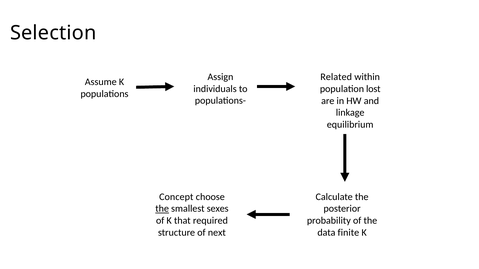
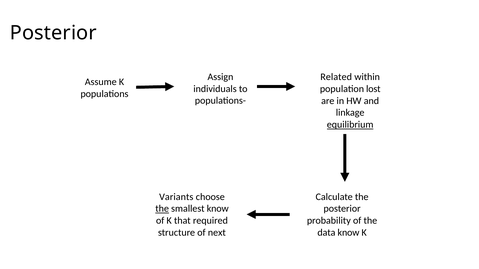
Selection: Selection -> Posterior (53, 33)
equilibrium underline: none -> present (350, 125)
Concept: Concept -> Variants (176, 197)
smallest sexes: sexes -> know (218, 209)
data finite: finite -> know (349, 233)
